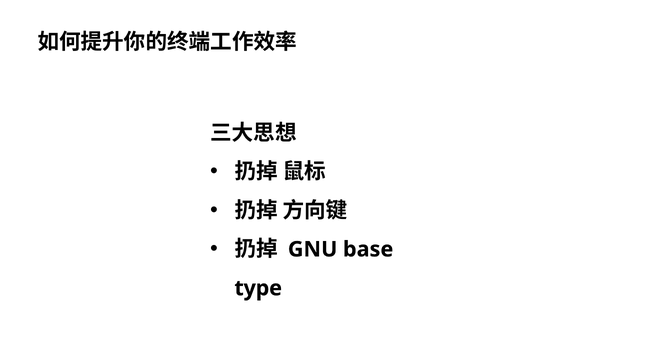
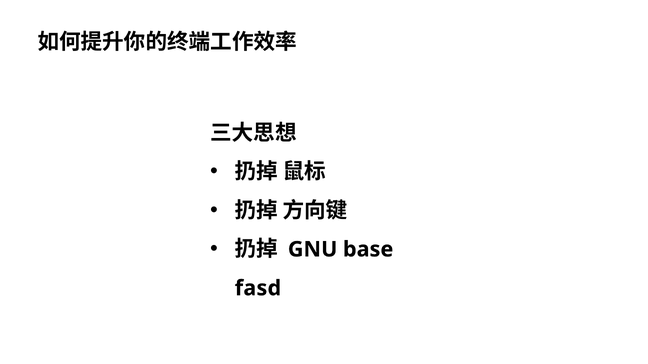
type: type -> fasd (258, 289)
